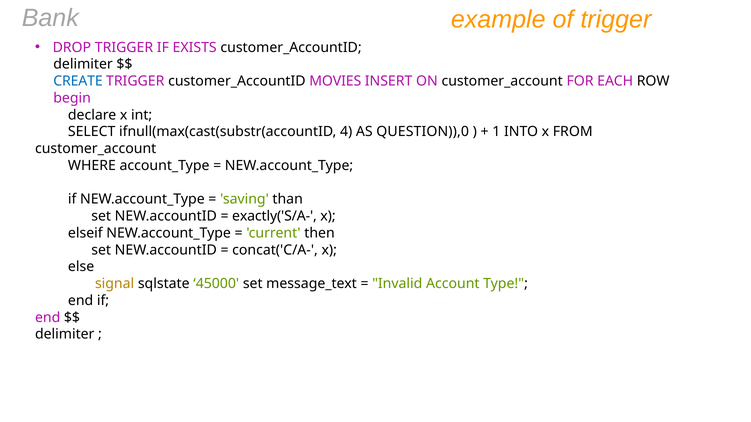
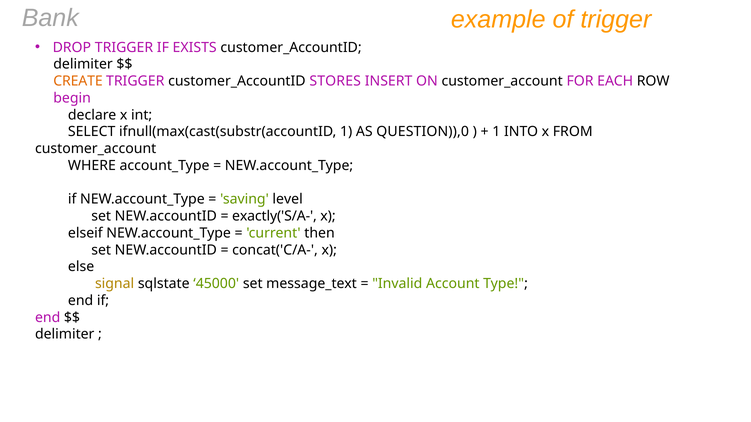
CREATE colour: blue -> orange (78, 81)
MOVIES: MOVIES -> STORES (335, 81)
ifnull(max(cast(substr(accountID 4: 4 -> 1 (346, 132)
than: than -> level (288, 200)
